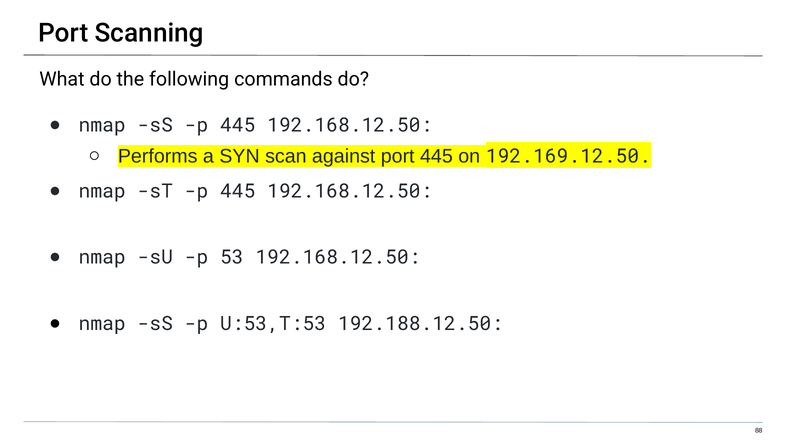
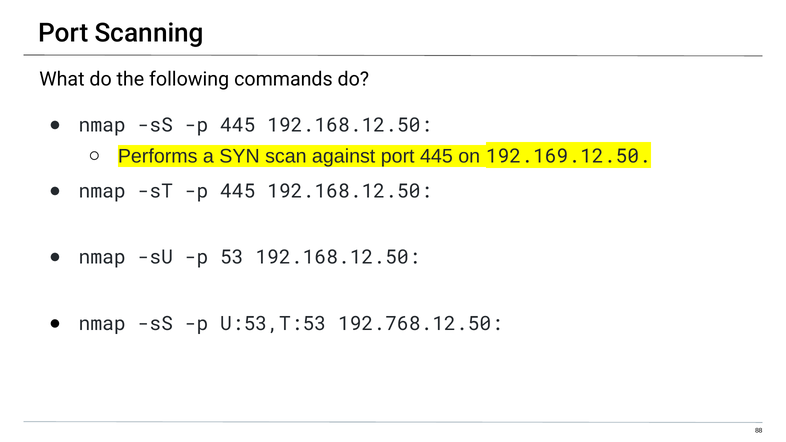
192.188.12.50: 192.188.12.50 -> 192.768.12.50 (421, 324)
